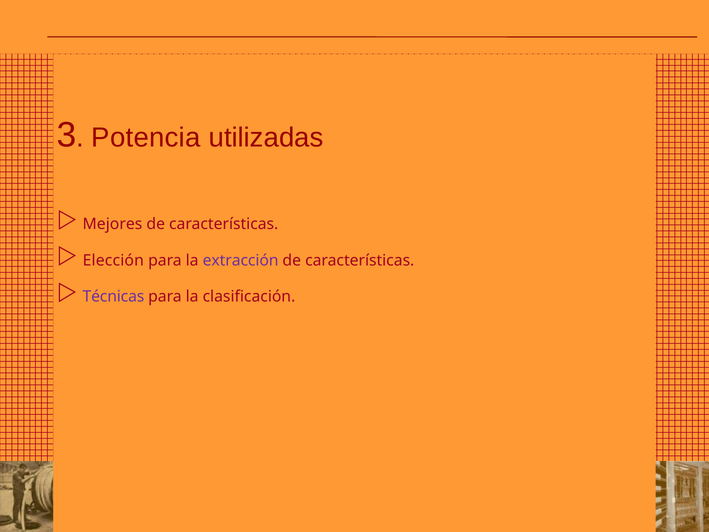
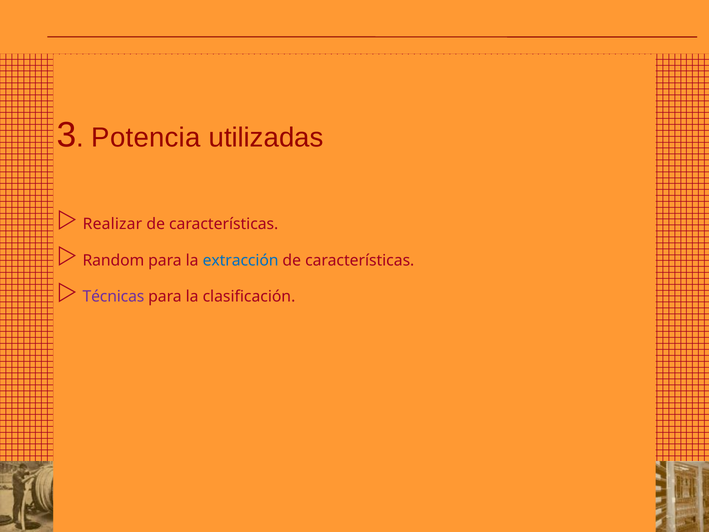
Mejores: Mejores -> Realizar (112, 224)
Elección: Elección -> Random (113, 260)
extracción colour: purple -> blue (241, 260)
